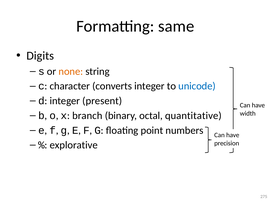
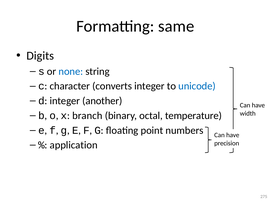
none colour: orange -> blue (71, 71)
present: present -> another (102, 101)
quantitative: quantitative -> temperature (193, 116)
explorative: explorative -> application (74, 145)
